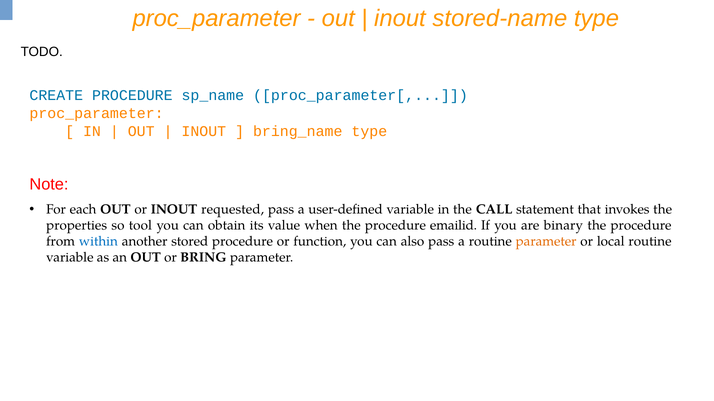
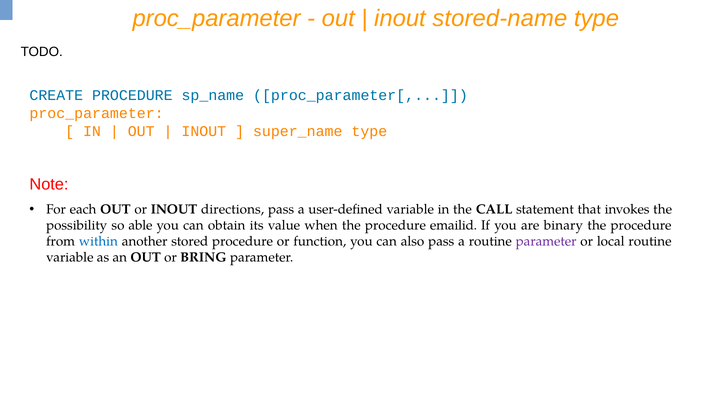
bring_name: bring_name -> super_name (298, 131)
requested: requested -> directions (233, 210)
properties: properties -> possibility (77, 226)
tool: tool -> able (140, 226)
parameter colour: orange -> purple (546, 242)
